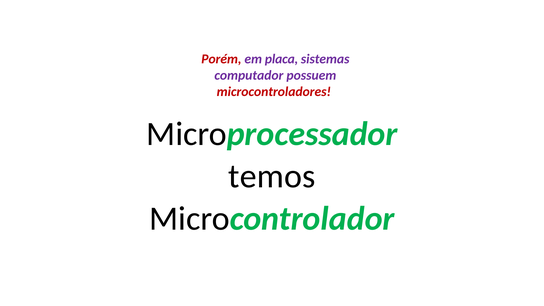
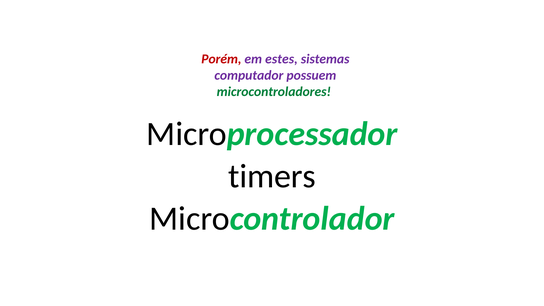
placa: placa -> estes (281, 59)
microcontroladores colour: red -> green (274, 92)
temos: temos -> timers (272, 176)
